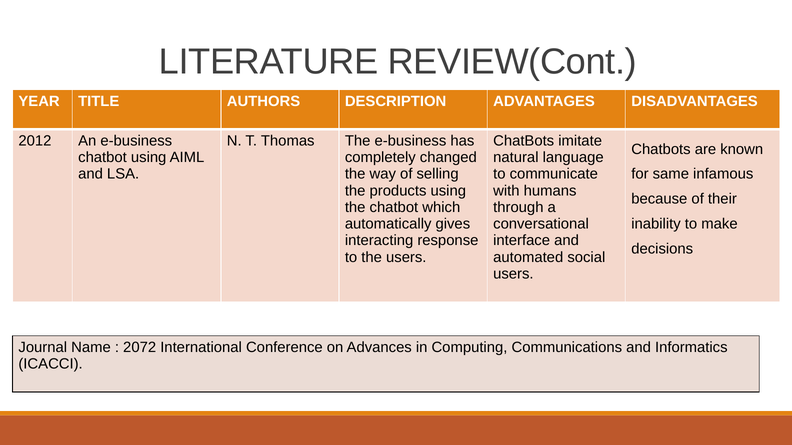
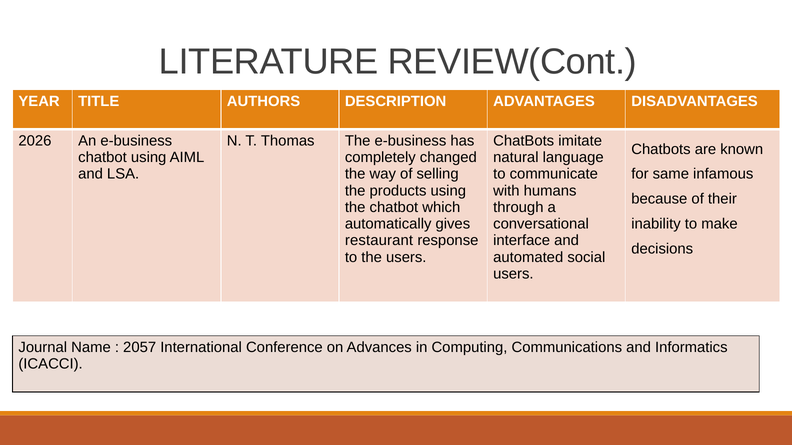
2012: 2012 -> 2026 (35, 141)
interacting: interacting -> restaurant (379, 241)
2072: 2072 -> 2057 (140, 348)
